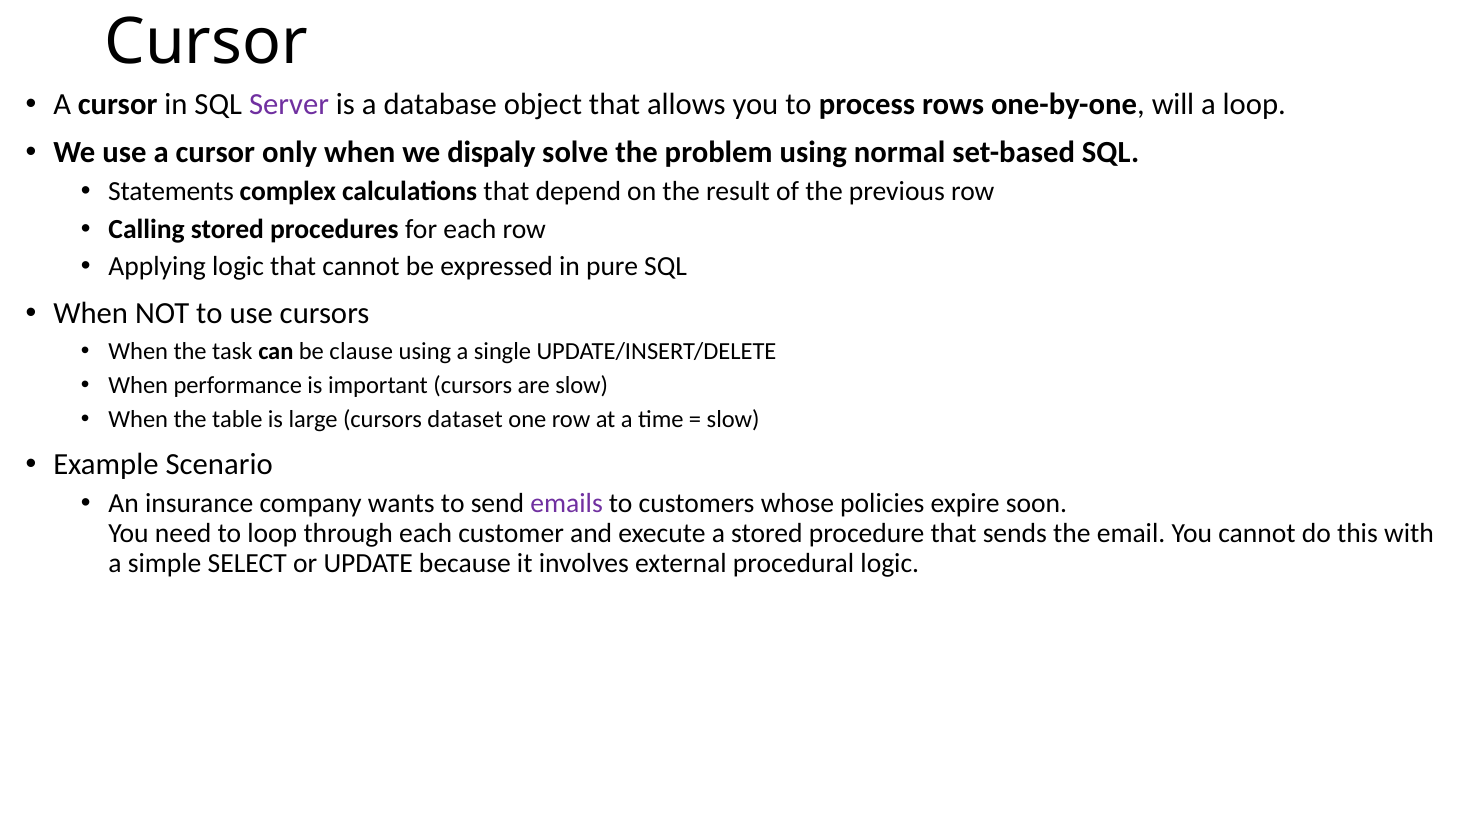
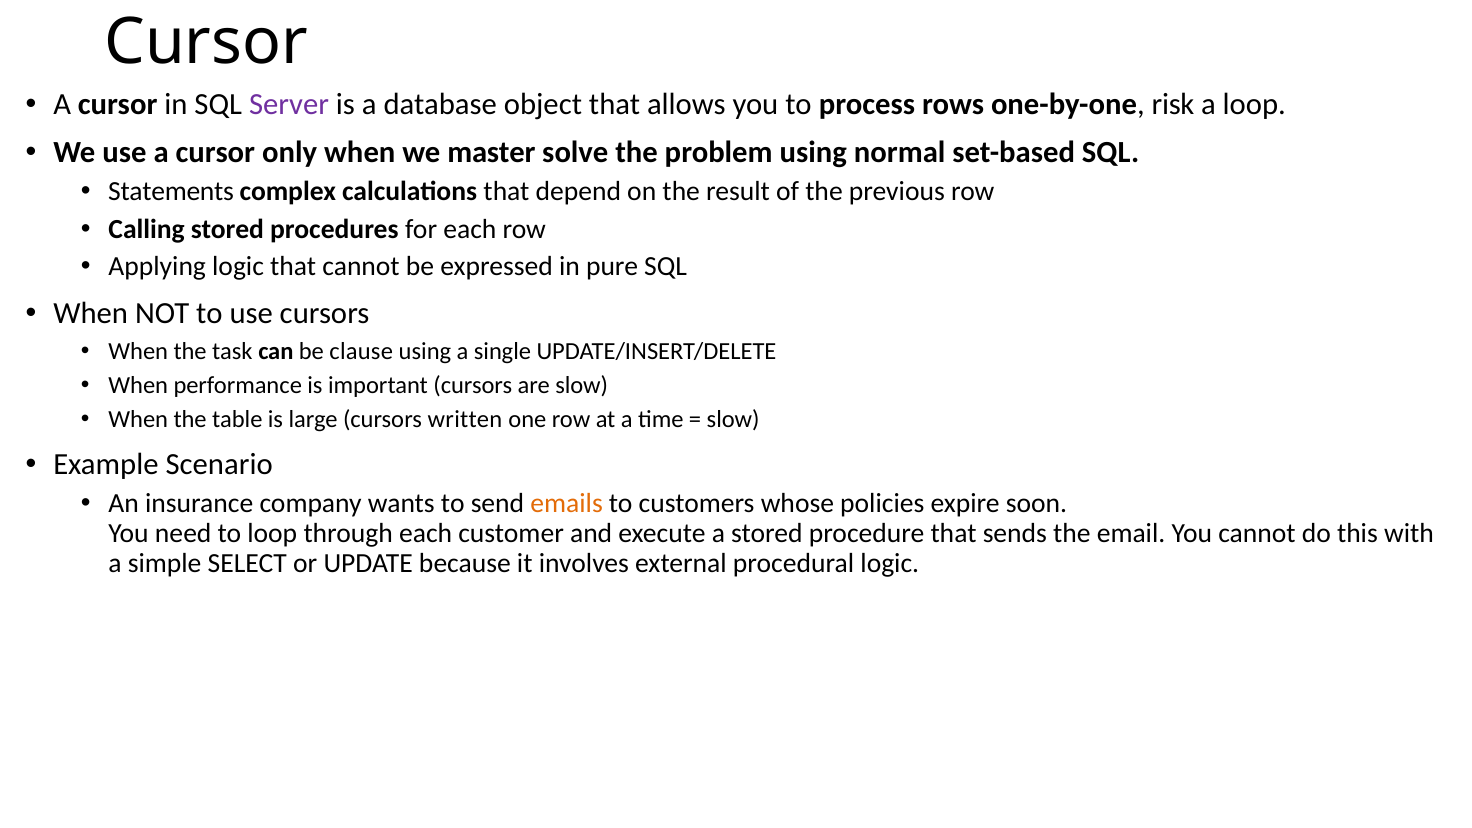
will: will -> risk (1173, 104)
dispaly: dispaly -> master (491, 153)
dataset: dataset -> written (465, 419)
emails colour: purple -> orange (567, 503)
